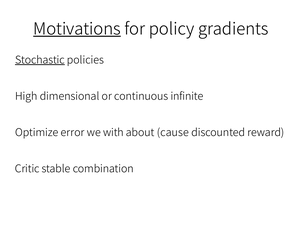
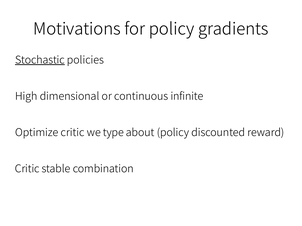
Motivations underline: present -> none (77, 29)
Optimize error: error -> critic (73, 133)
with: with -> type (113, 133)
about cause: cause -> policy (173, 133)
